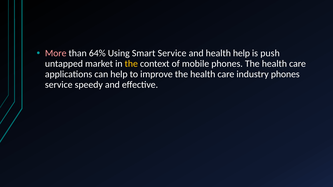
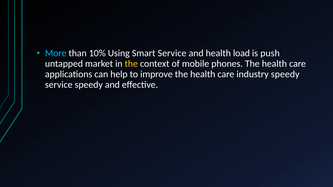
More colour: pink -> light blue (56, 53)
64%: 64% -> 10% (97, 53)
health help: help -> load (241, 53)
industry phones: phones -> speedy (285, 74)
